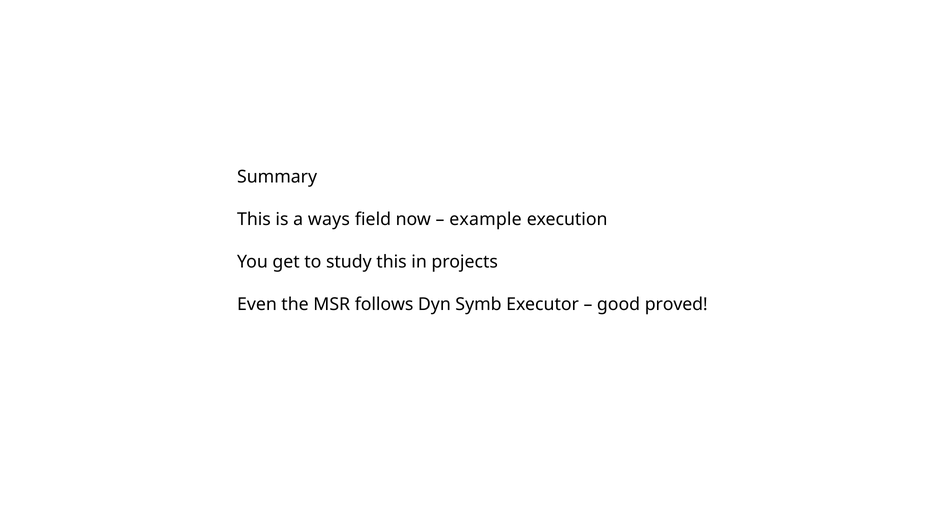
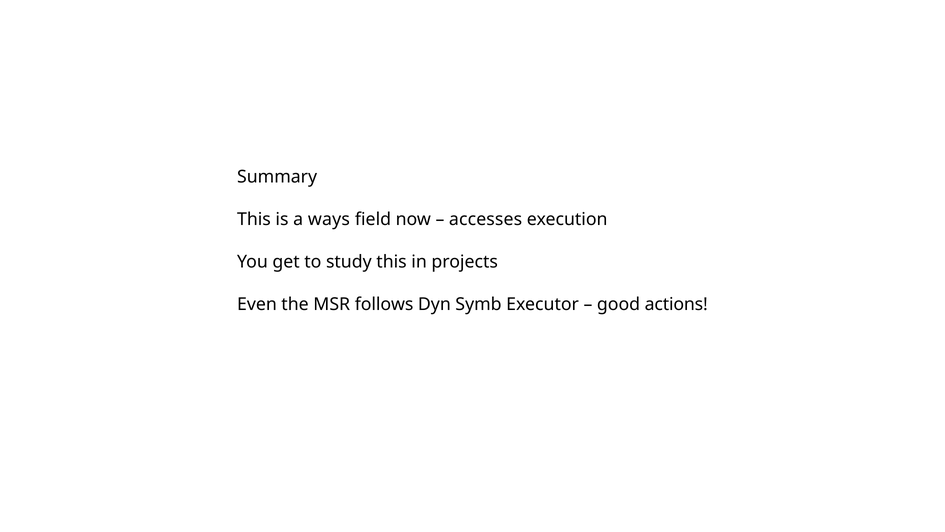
example: example -> accesses (486, 219)
proved: proved -> actions (676, 304)
